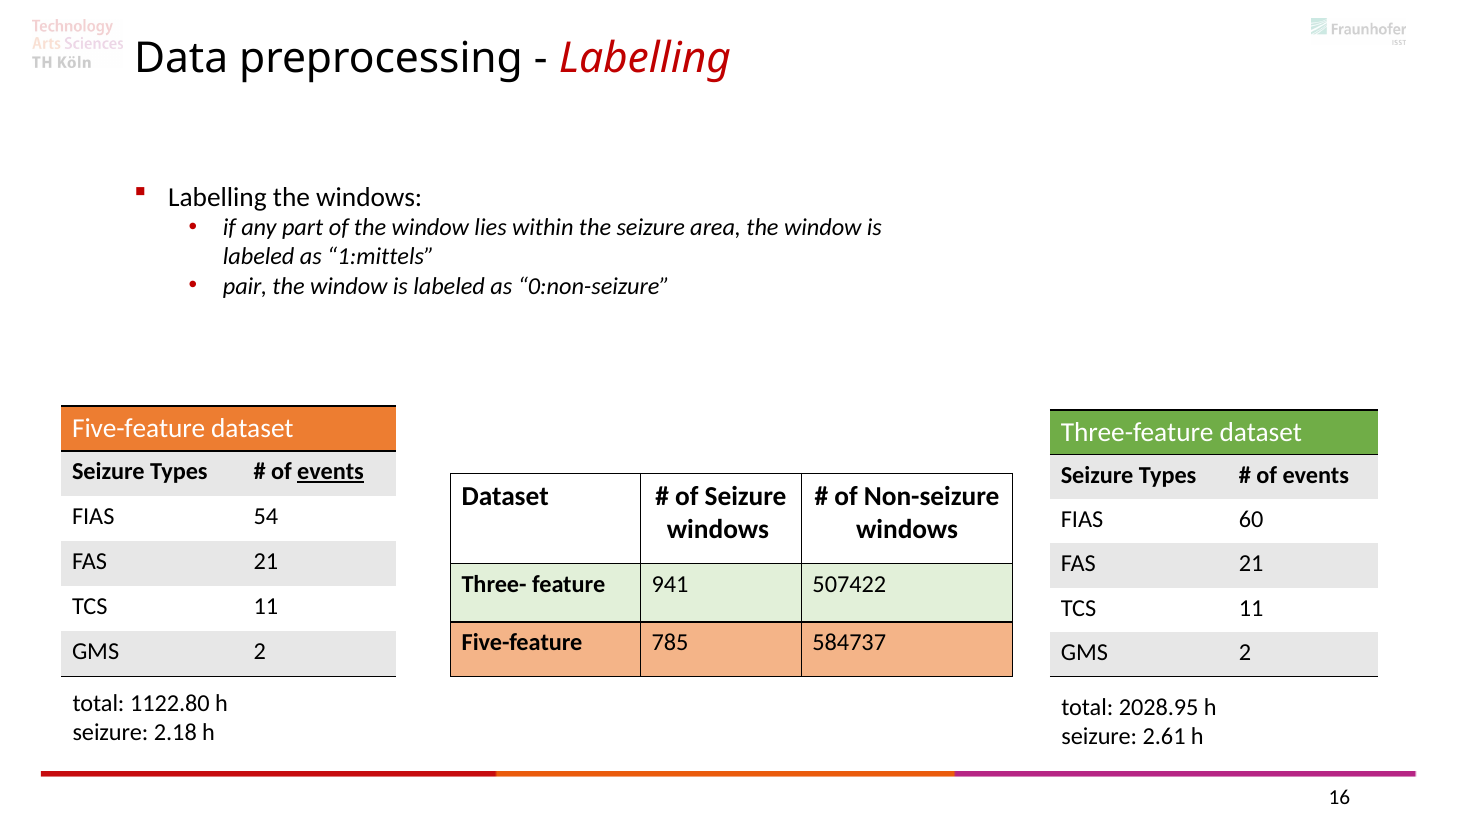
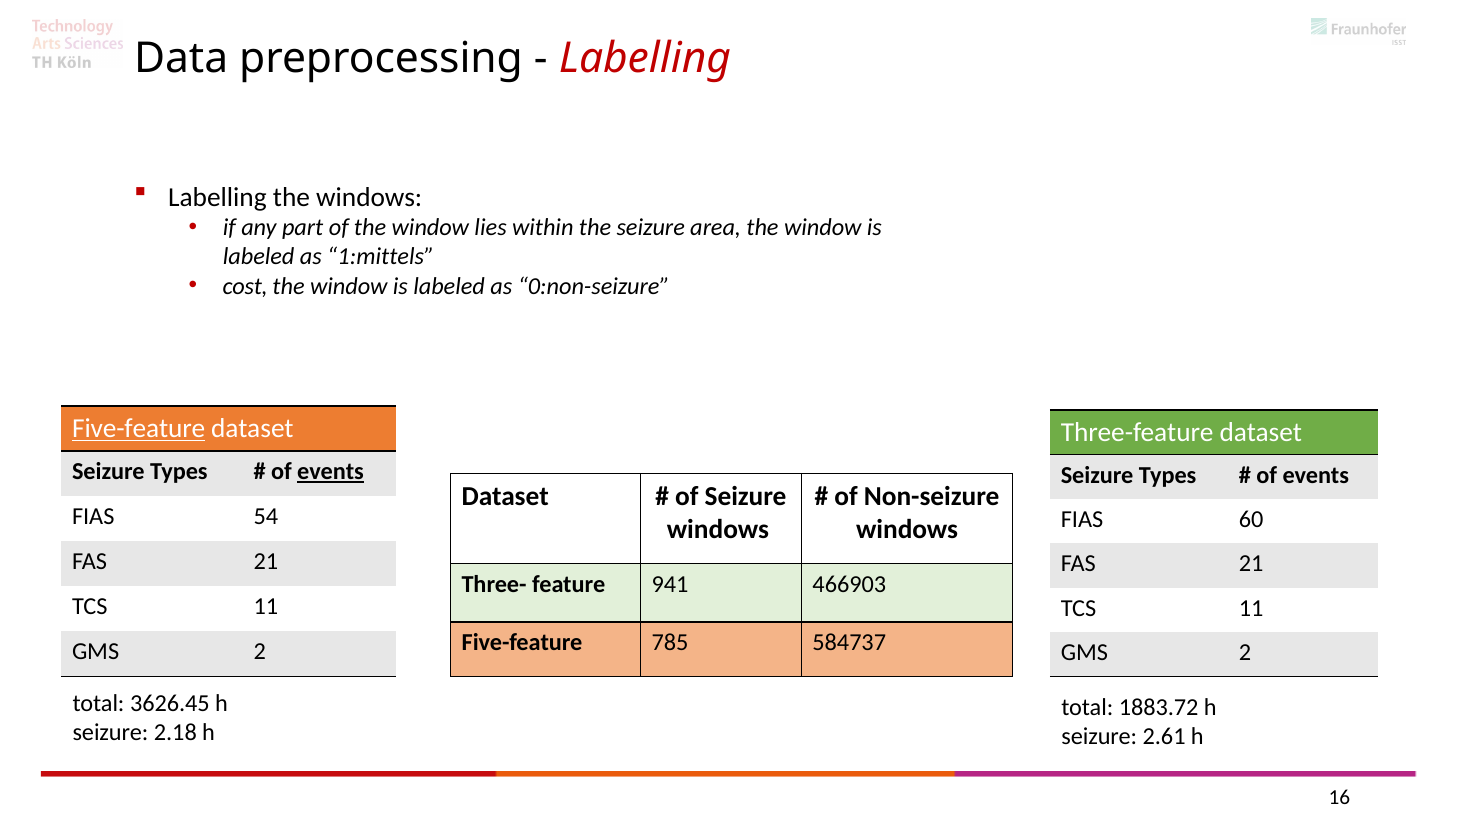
pair: pair -> cost (245, 286)
Five-feature underline: none -> present (139, 428)
507422: 507422 -> 466903 (849, 584)
1122.80: 1122.80 -> 3626.45 (170, 703)
2028.95: 2028.95 -> 1883.72 (1159, 707)
